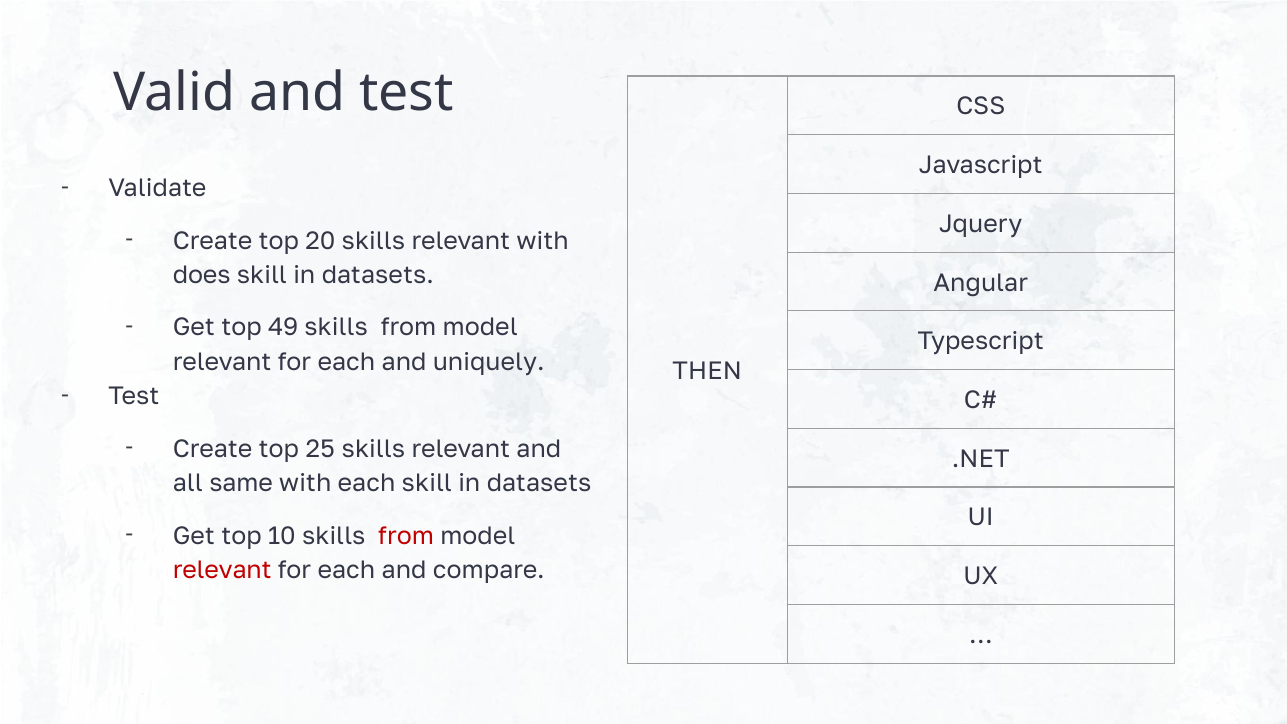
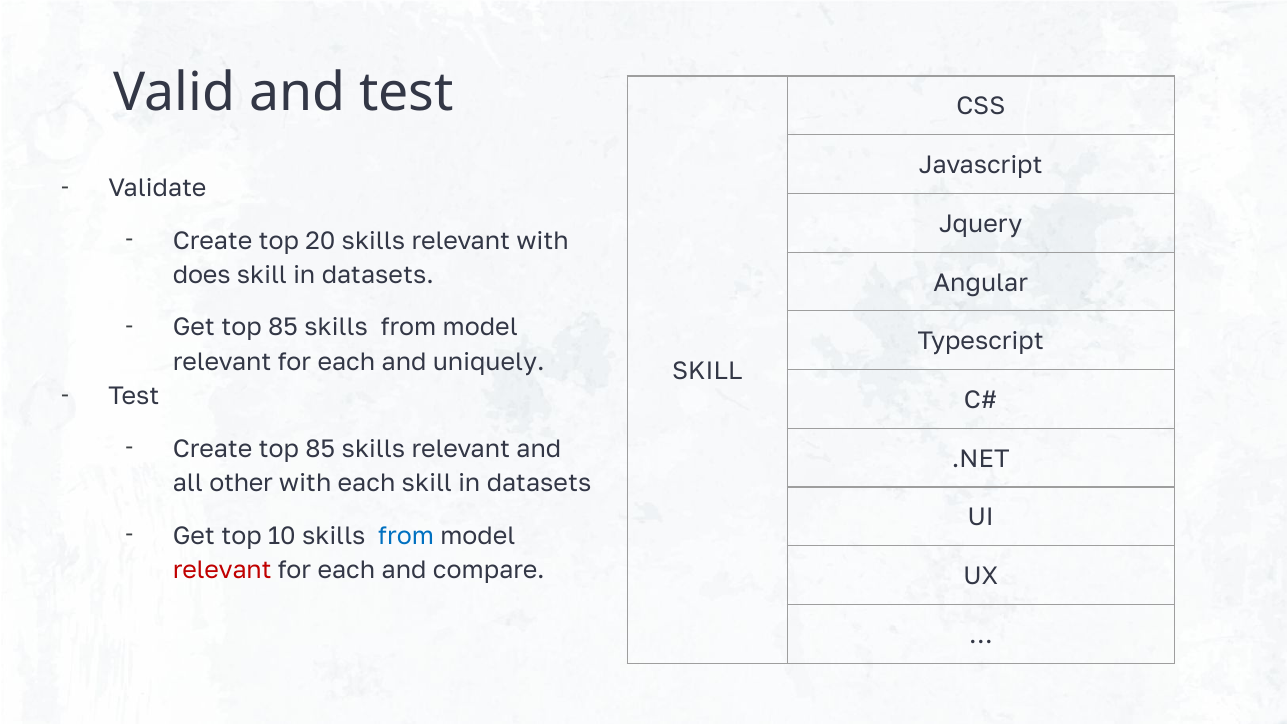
Get top 49: 49 -> 85 (283, 328)
THEN: THEN -> SKILL (707, 371)
Create top 25: 25 -> 85 (320, 449)
same: same -> other (241, 484)
from colour: red -> blue (406, 536)
